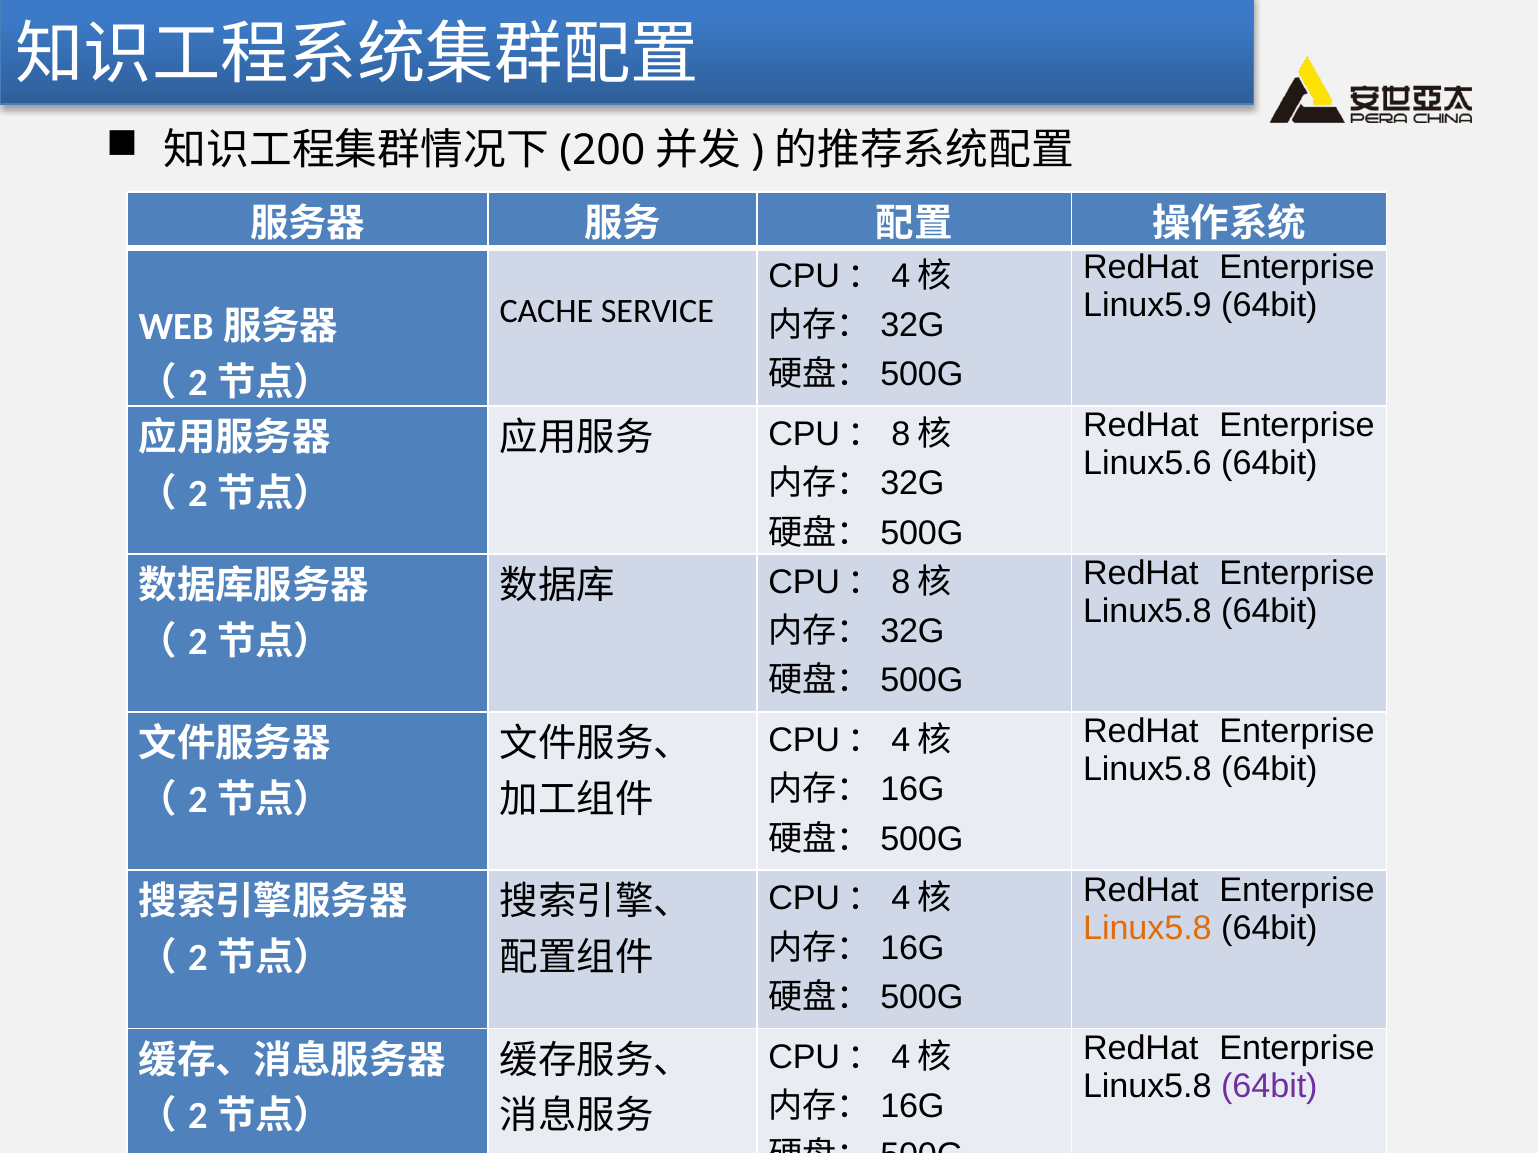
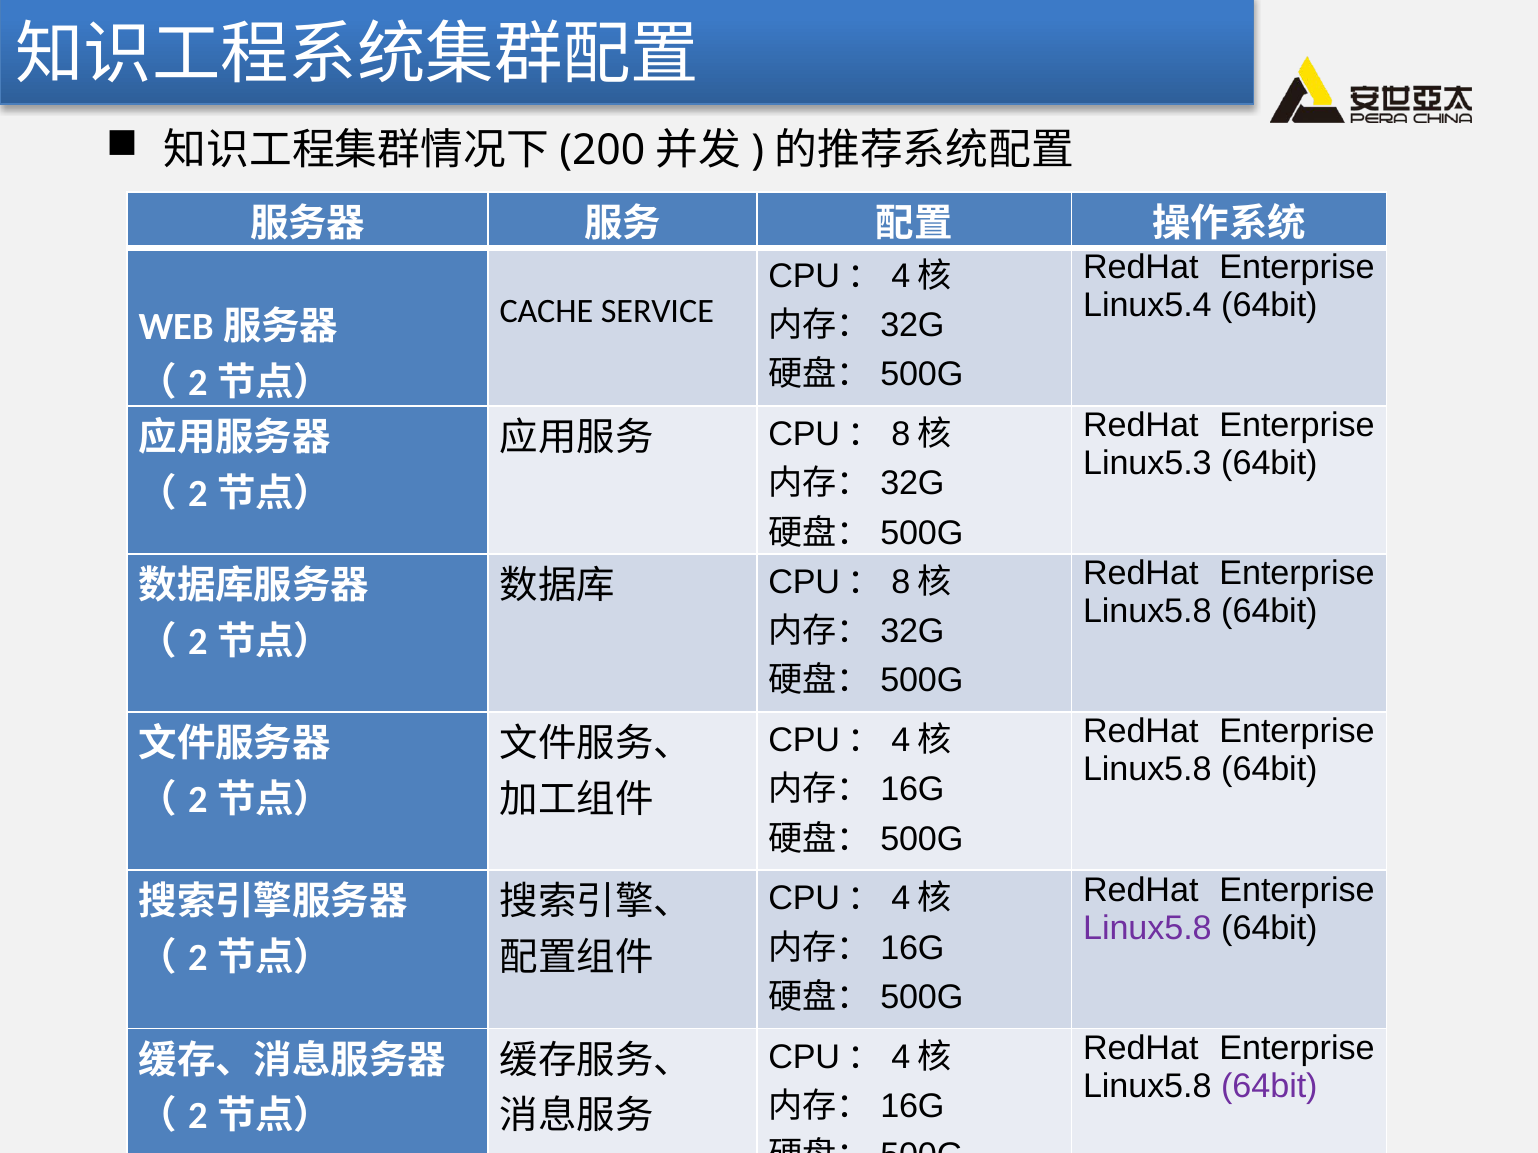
Linux5.9: Linux5.9 -> Linux5.4 (1147, 306)
Linux5.6: Linux5.6 -> Linux5.3 (1147, 464)
Linux5.8 colour: orange -> purple (1147, 928)
